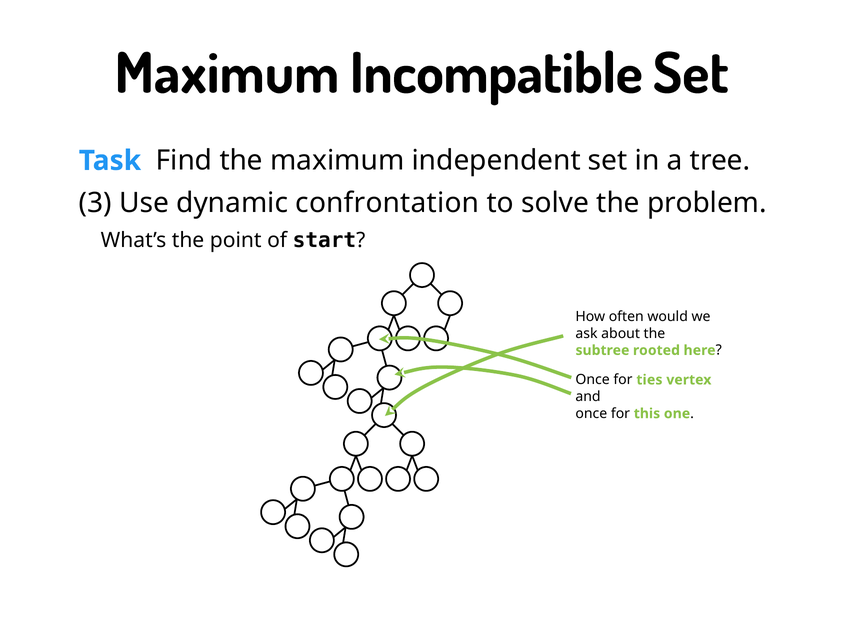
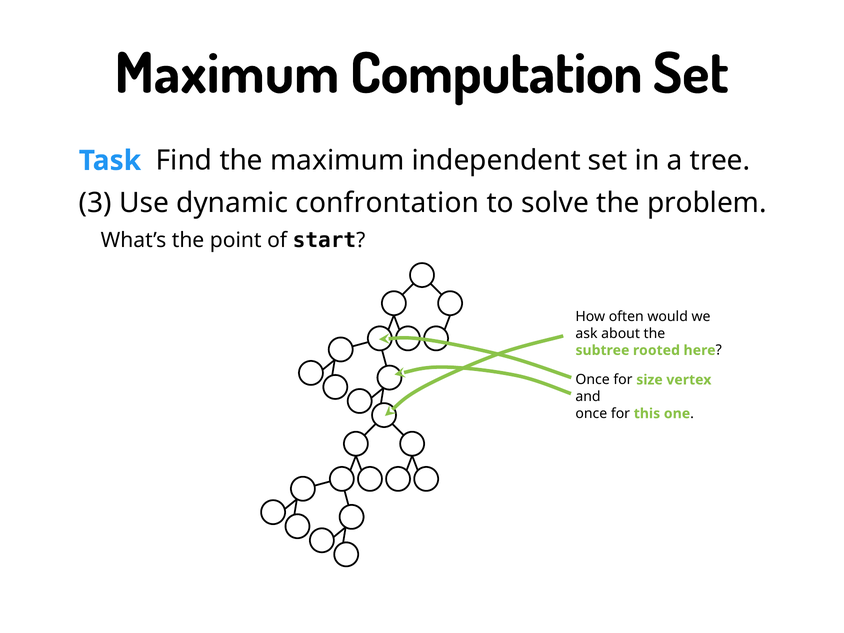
Incompatible: Incompatible -> Computation (496, 74)
ties: ties -> size (649, 380)
